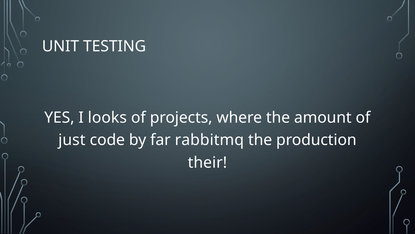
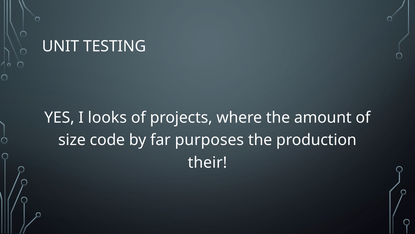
just: just -> size (72, 140)
rabbitmq: rabbitmq -> purposes (209, 140)
